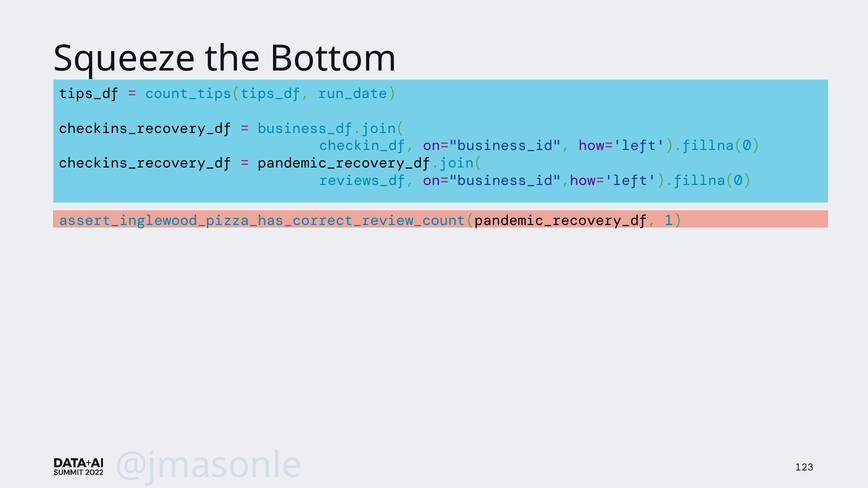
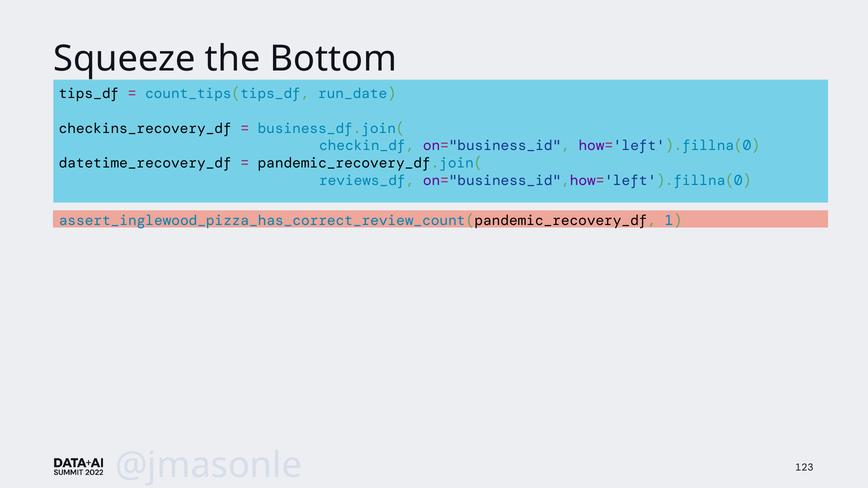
checkins_recovery_df: checkins_recovery_df -> datetime_recovery_df (145, 163)
